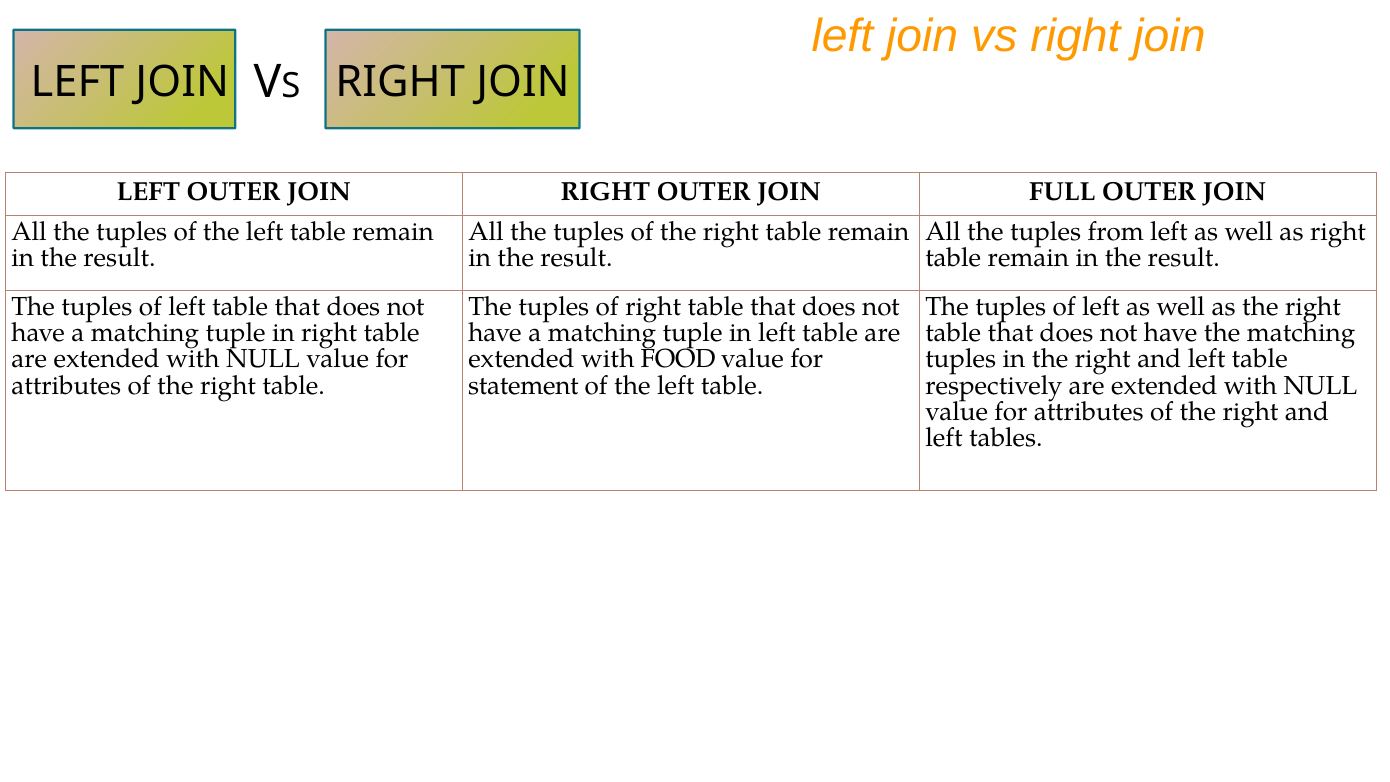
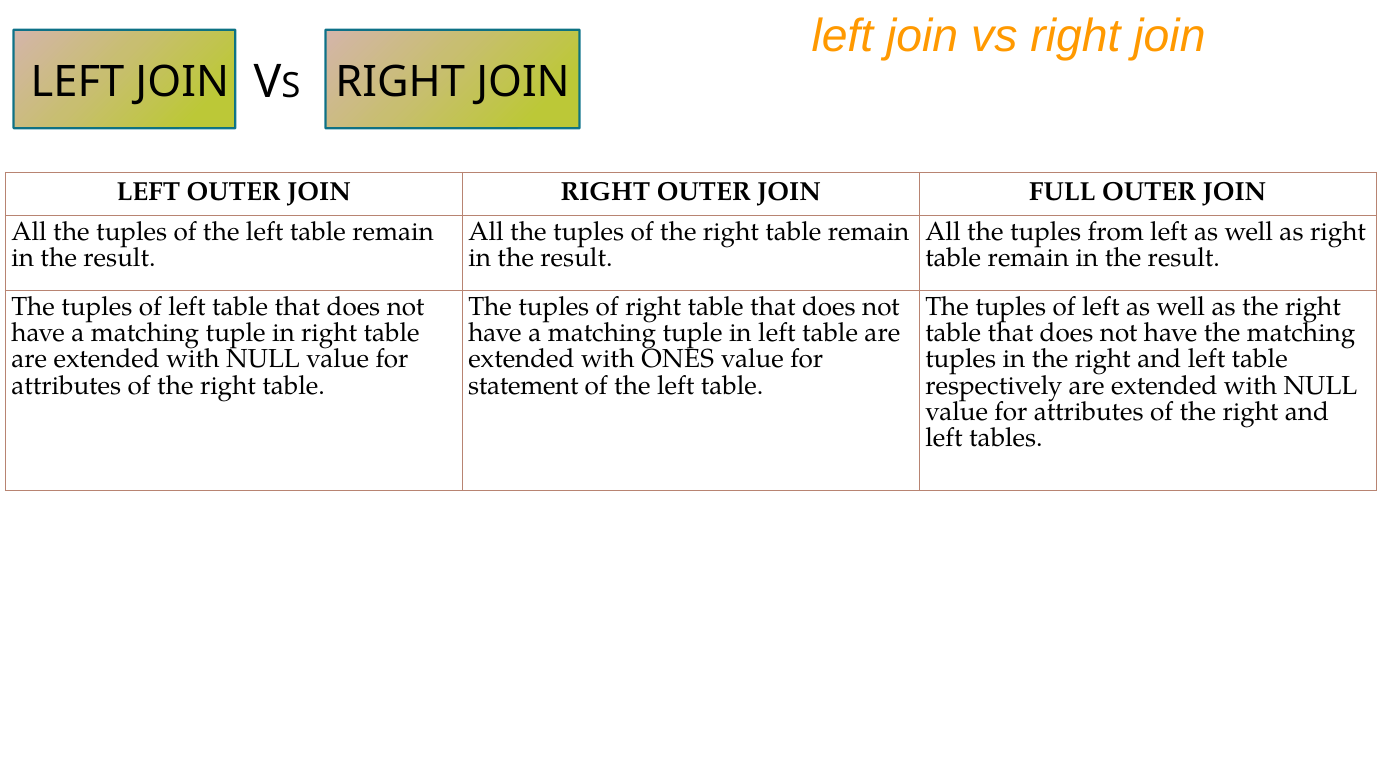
FOOD: FOOD -> ONES (678, 359)
